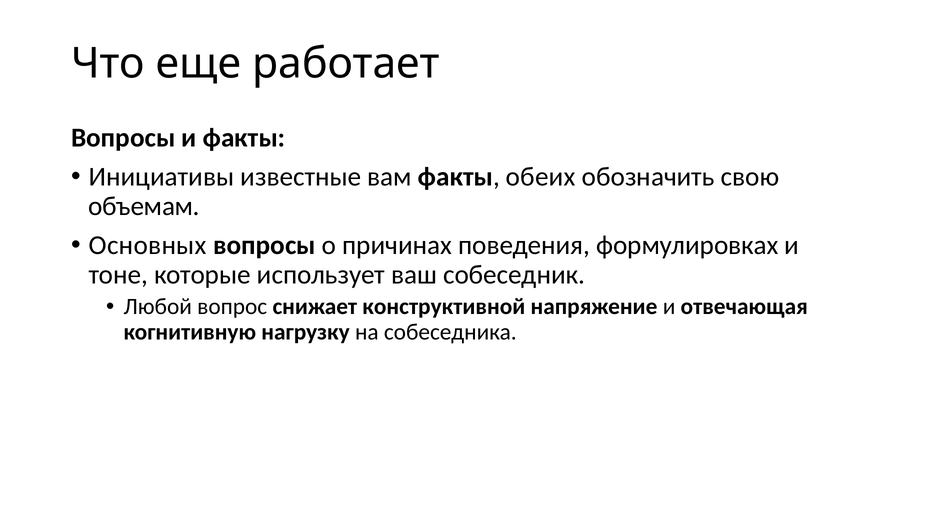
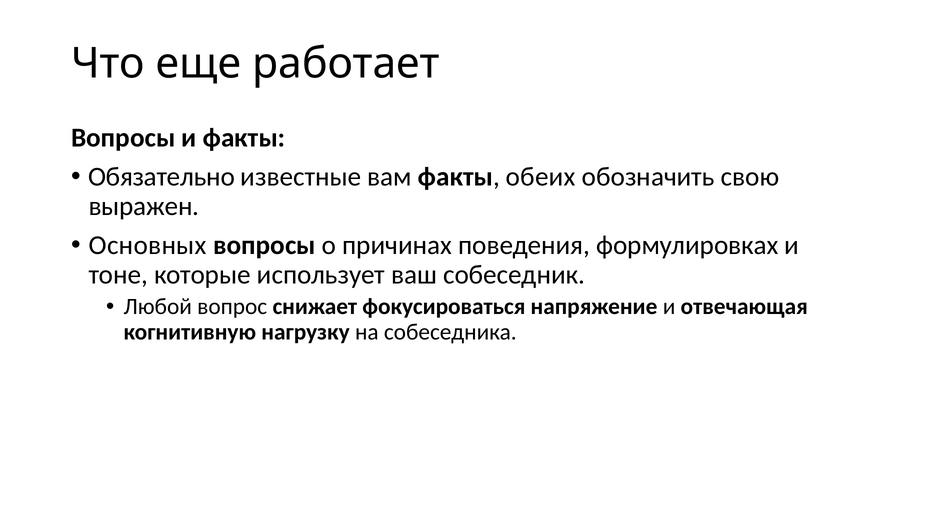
Инициативы: Инициативы -> Обязательно (162, 177)
объемам: объемам -> выражен (144, 206)
конструктивной: конструктивной -> фокусироваться (444, 307)
